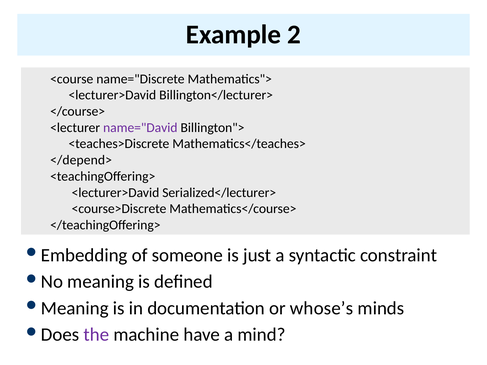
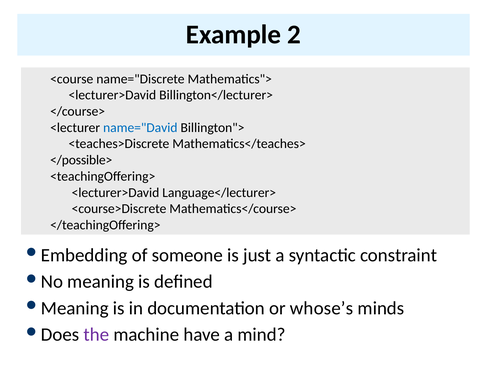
name="David colour: purple -> blue (140, 128)
</depend>: </depend> -> </possible> (81, 160)
Serialized</lecturer>: Serialized</lecturer> -> Language</lecturer> (219, 193)
